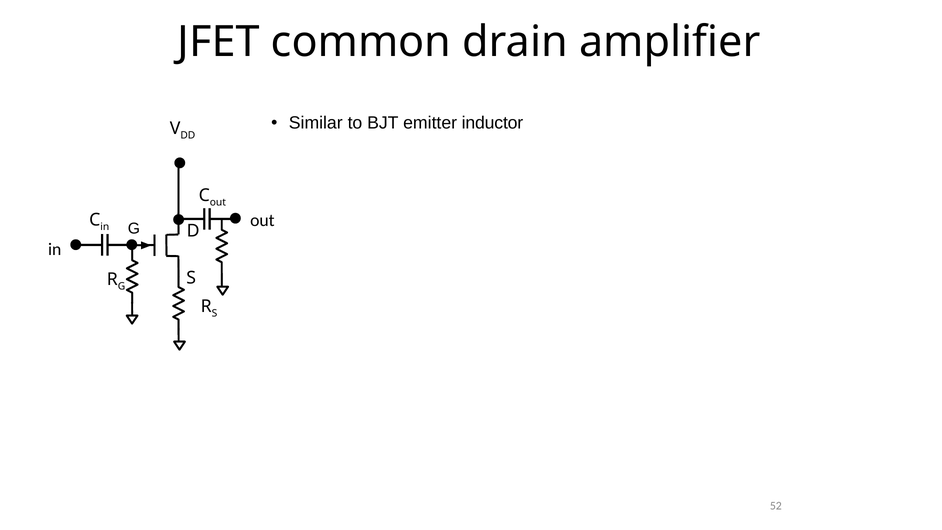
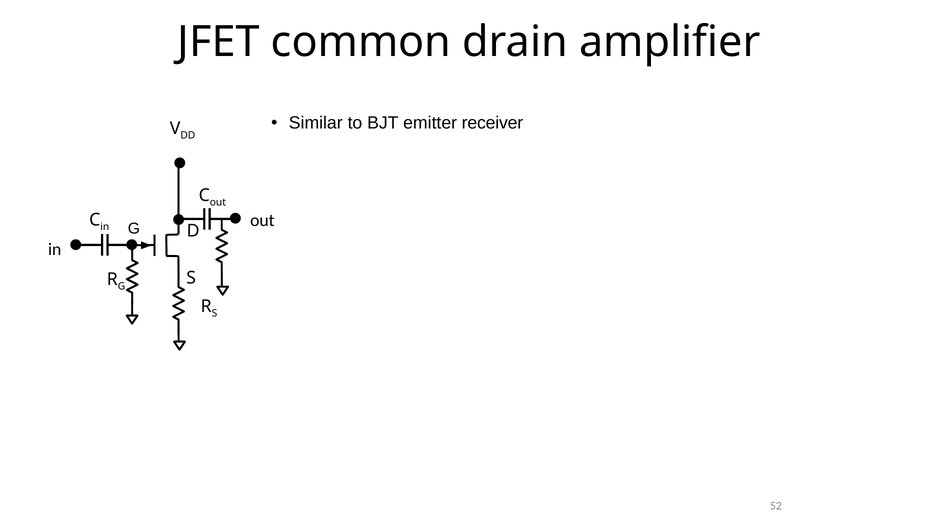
inductor: inductor -> receiver (492, 123)
